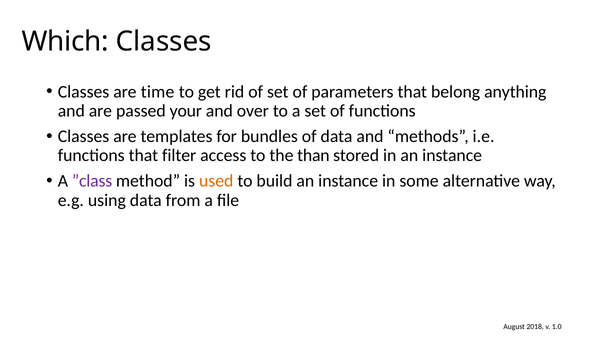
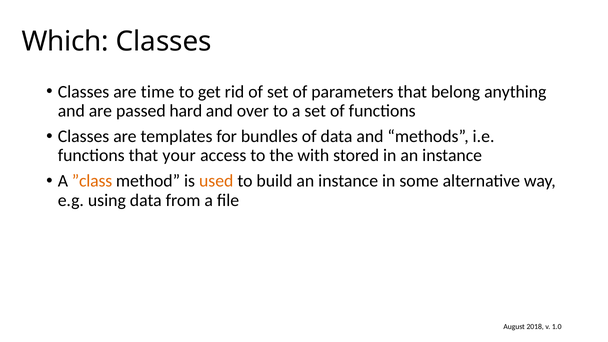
your: your -> hard (186, 111)
filter: filter -> your (179, 156)
than: than -> with (313, 156)
”class colour: purple -> orange (92, 181)
